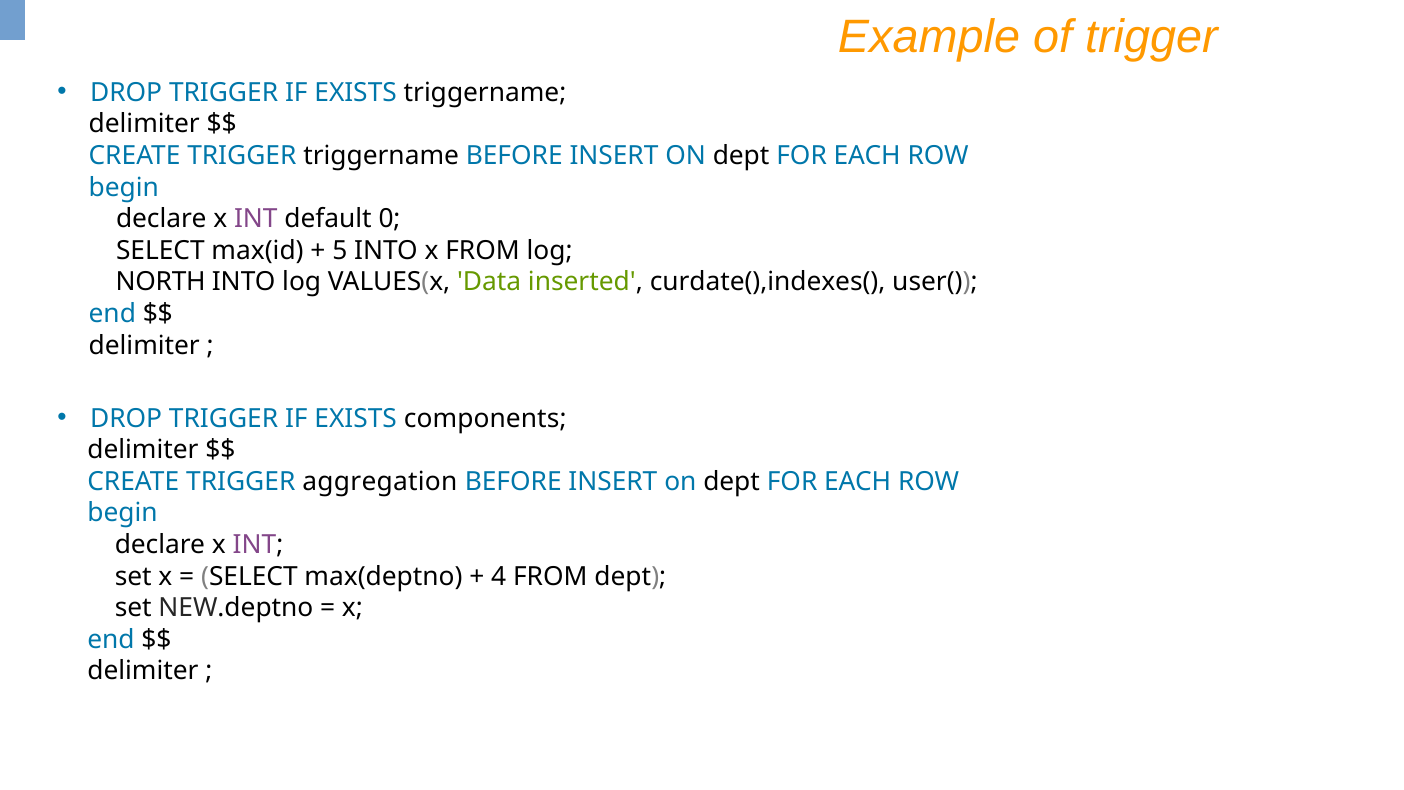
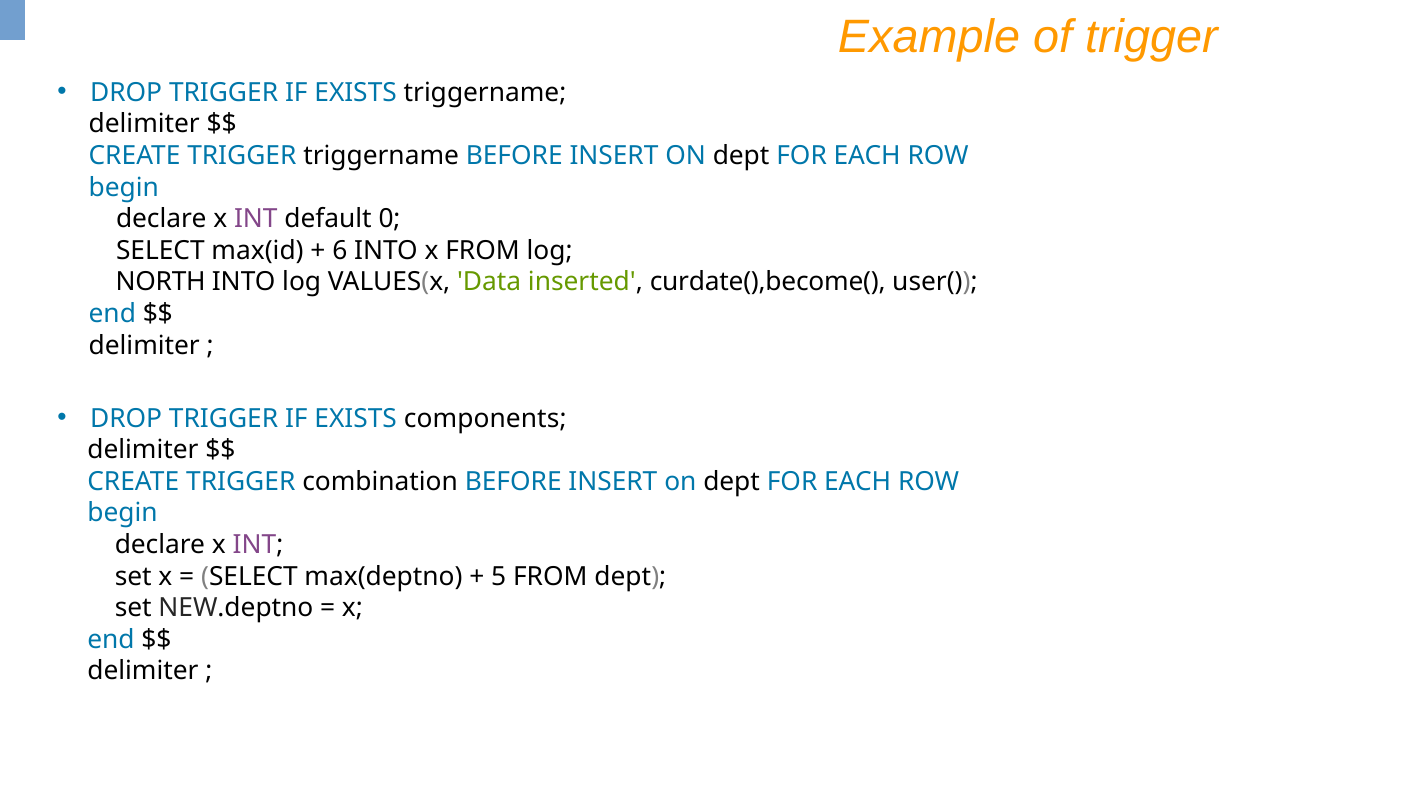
5: 5 -> 6 (340, 250)
curdate(),indexes(: curdate(),indexes( -> curdate(),become( (768, 282)
aggregation: aggregation -> combination (380, 482)
4: 4 -> 5 (499, 576)
